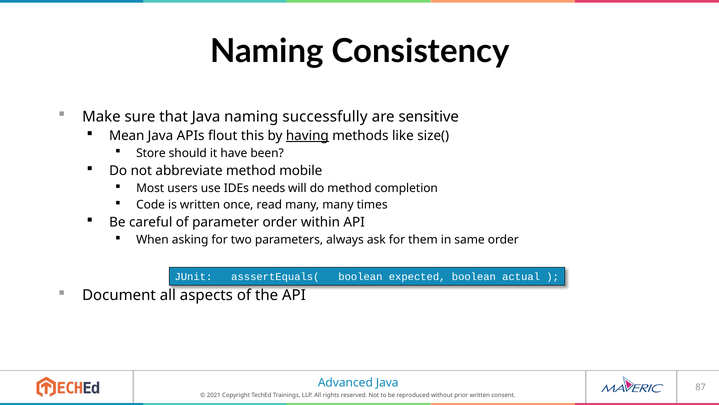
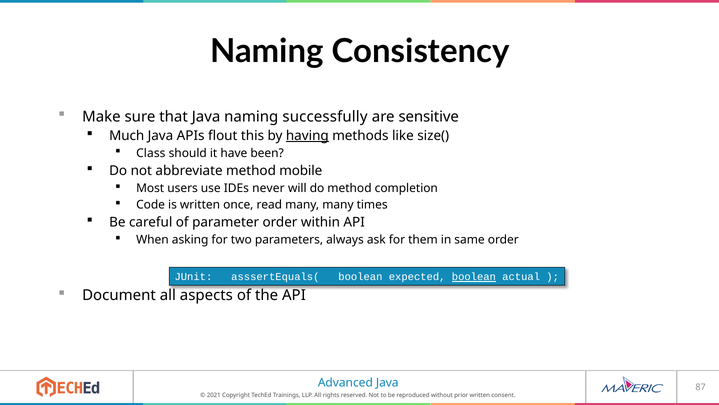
Mean: Mean -> Much (127, 136)
Store: Store -> Class (151, 153)
needs: needs -> never (268, 188)
boolean underline: none -> present (474, 277)
